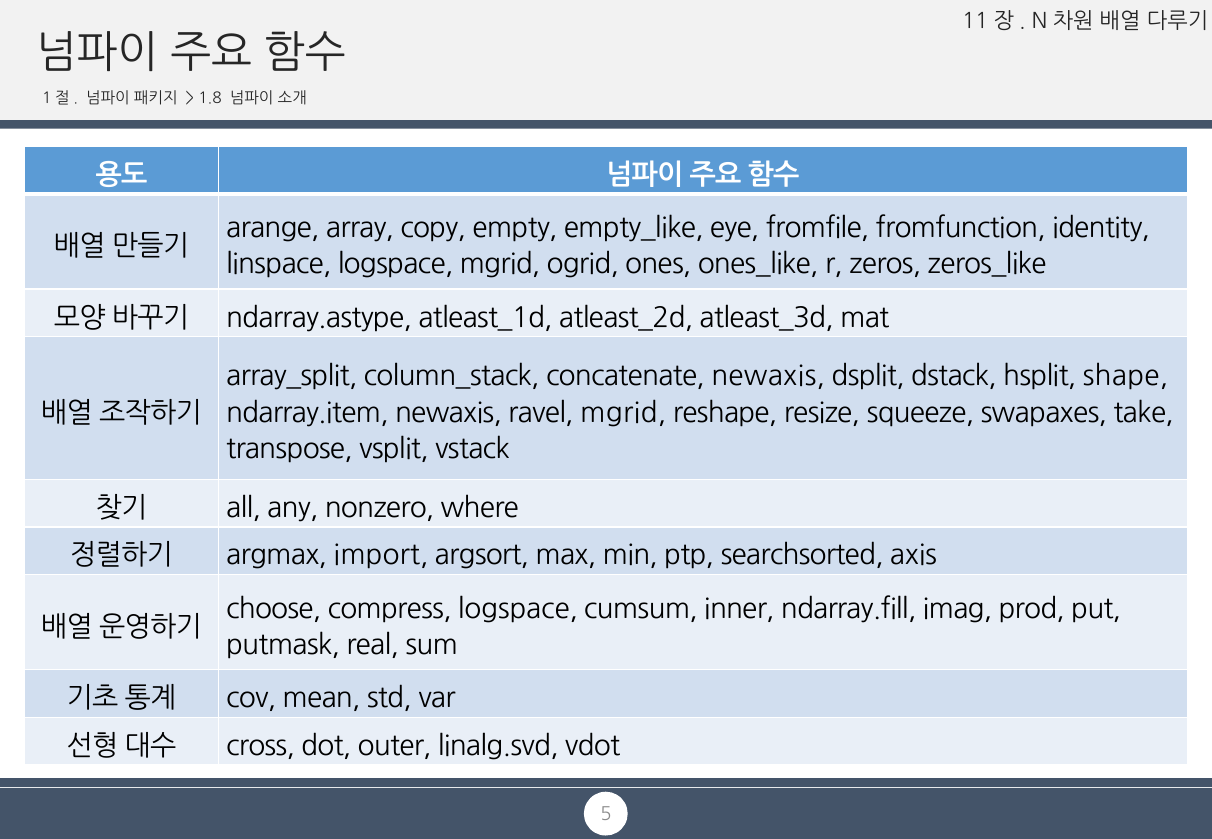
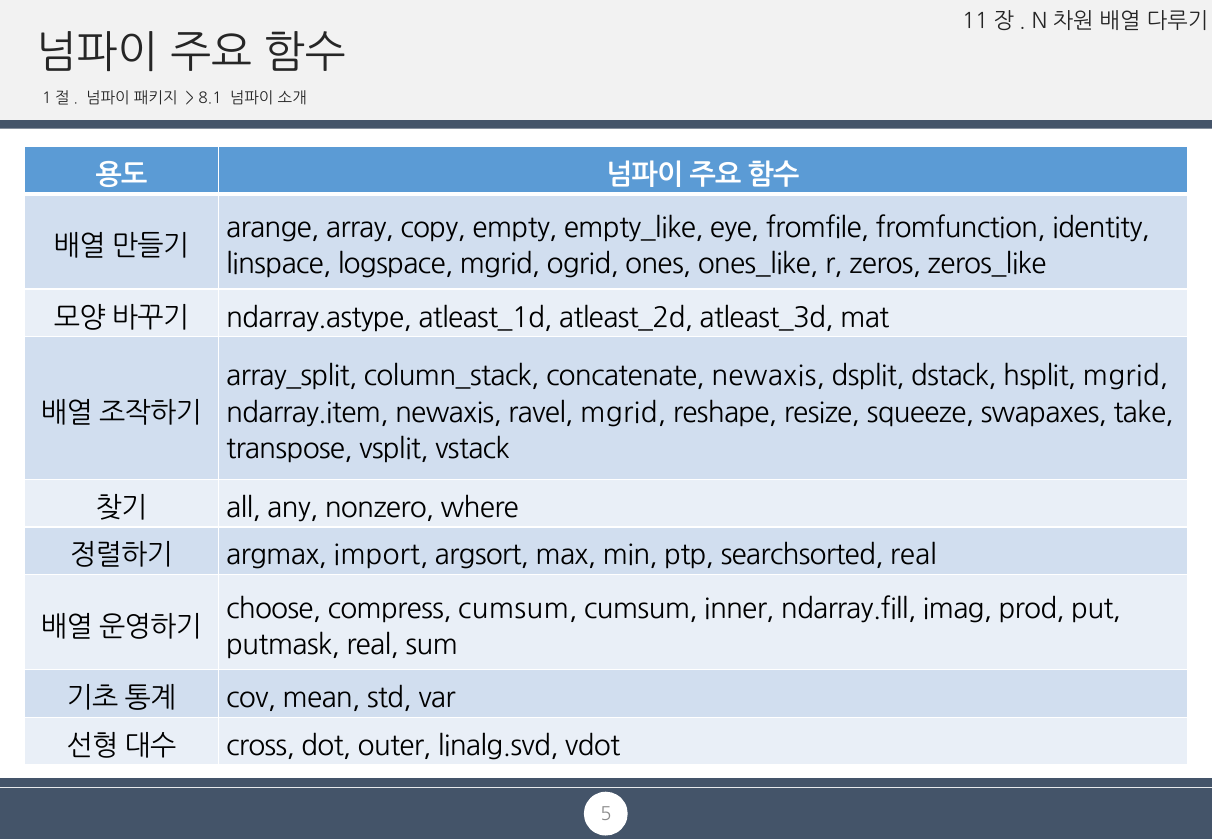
1.8: 1.8 -> 8.1 (210, 99)
hsplit shape: shape -> mgrid (1126, 377)
searchsorted axis: axis -> real (913, 556)
compress logspace: logspace -> cumsum (518, 609)
